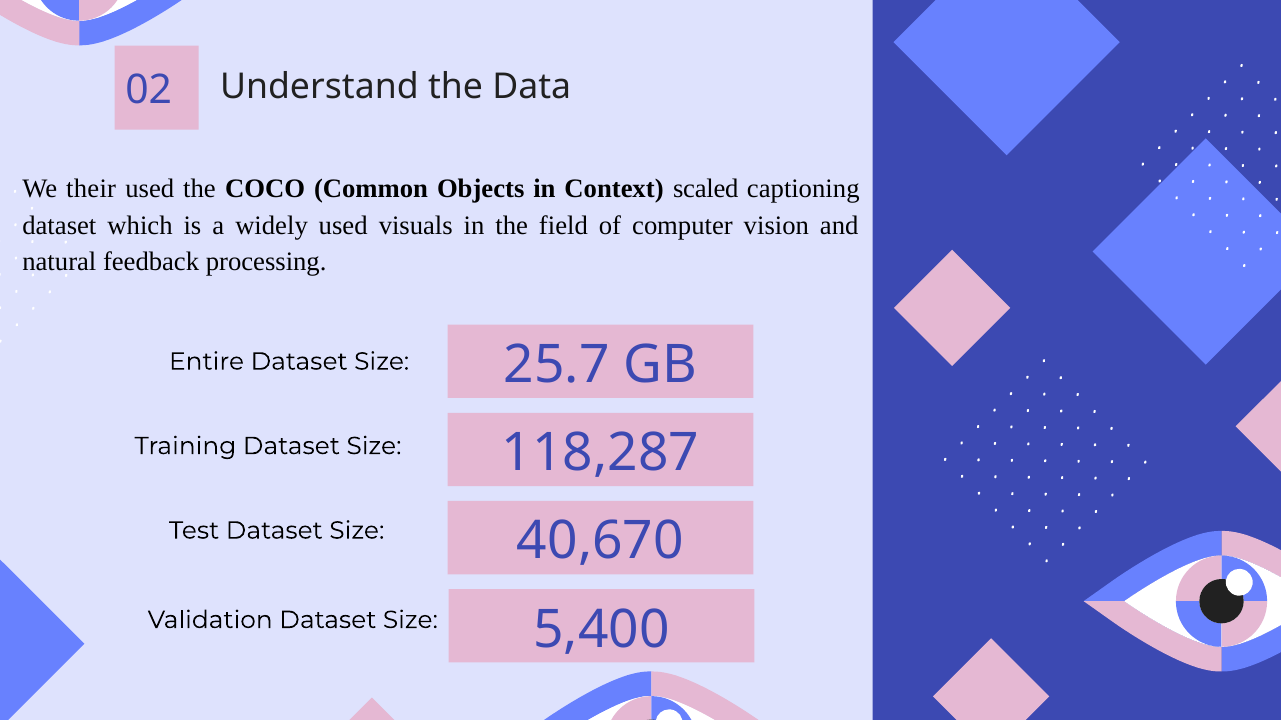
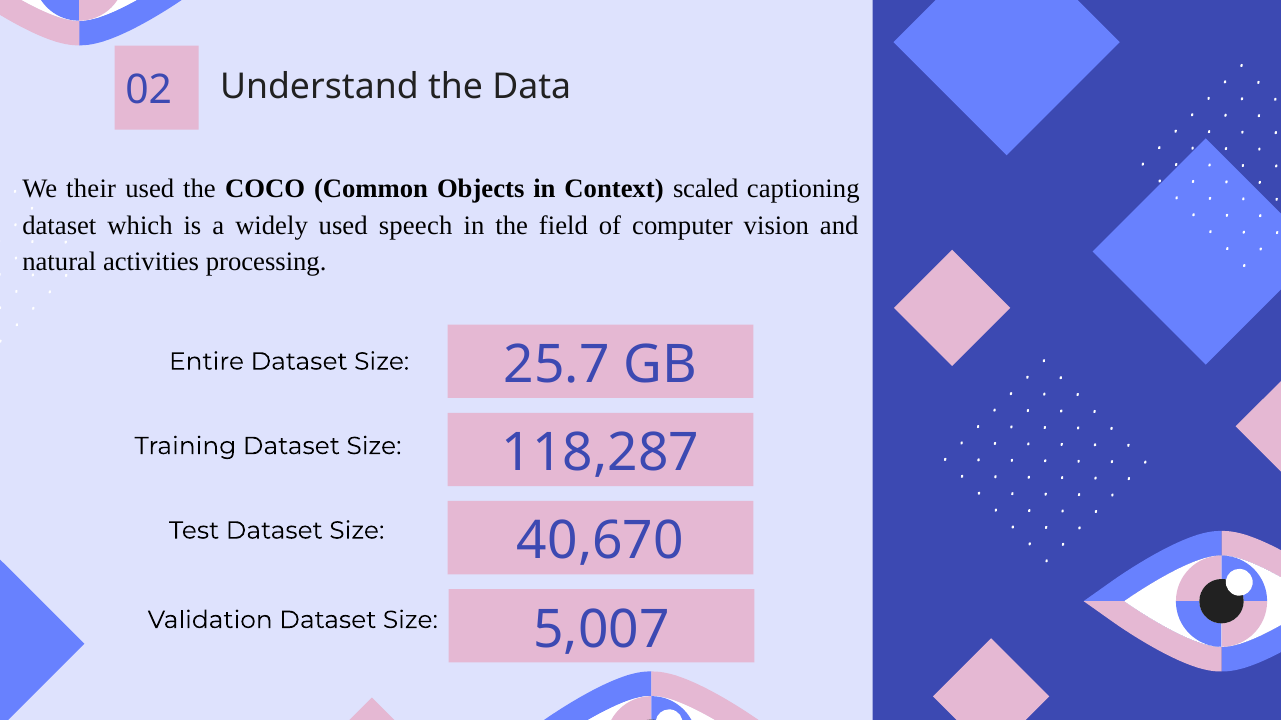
visuals: visuals -> speech (416, 225)
feedback: feedback -> activities (151, 262)
5,400: 5,400 -> 5,007 (601, 630)
